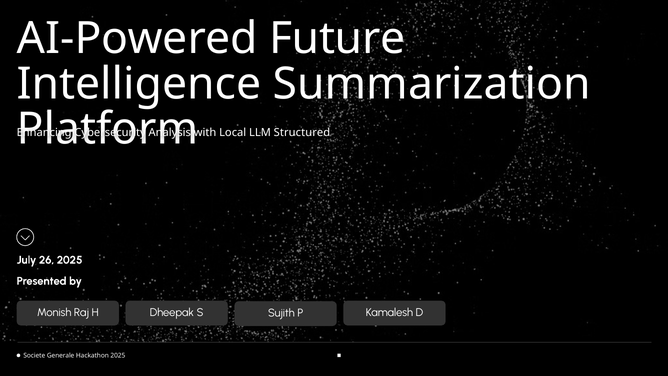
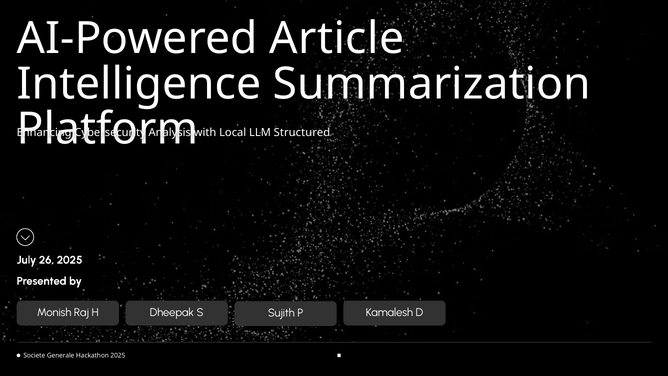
Future: Future -> Article (337, 38)
